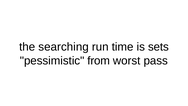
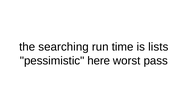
sets: sets -> lists (158, 47)
from: from -> here (99, 61)
